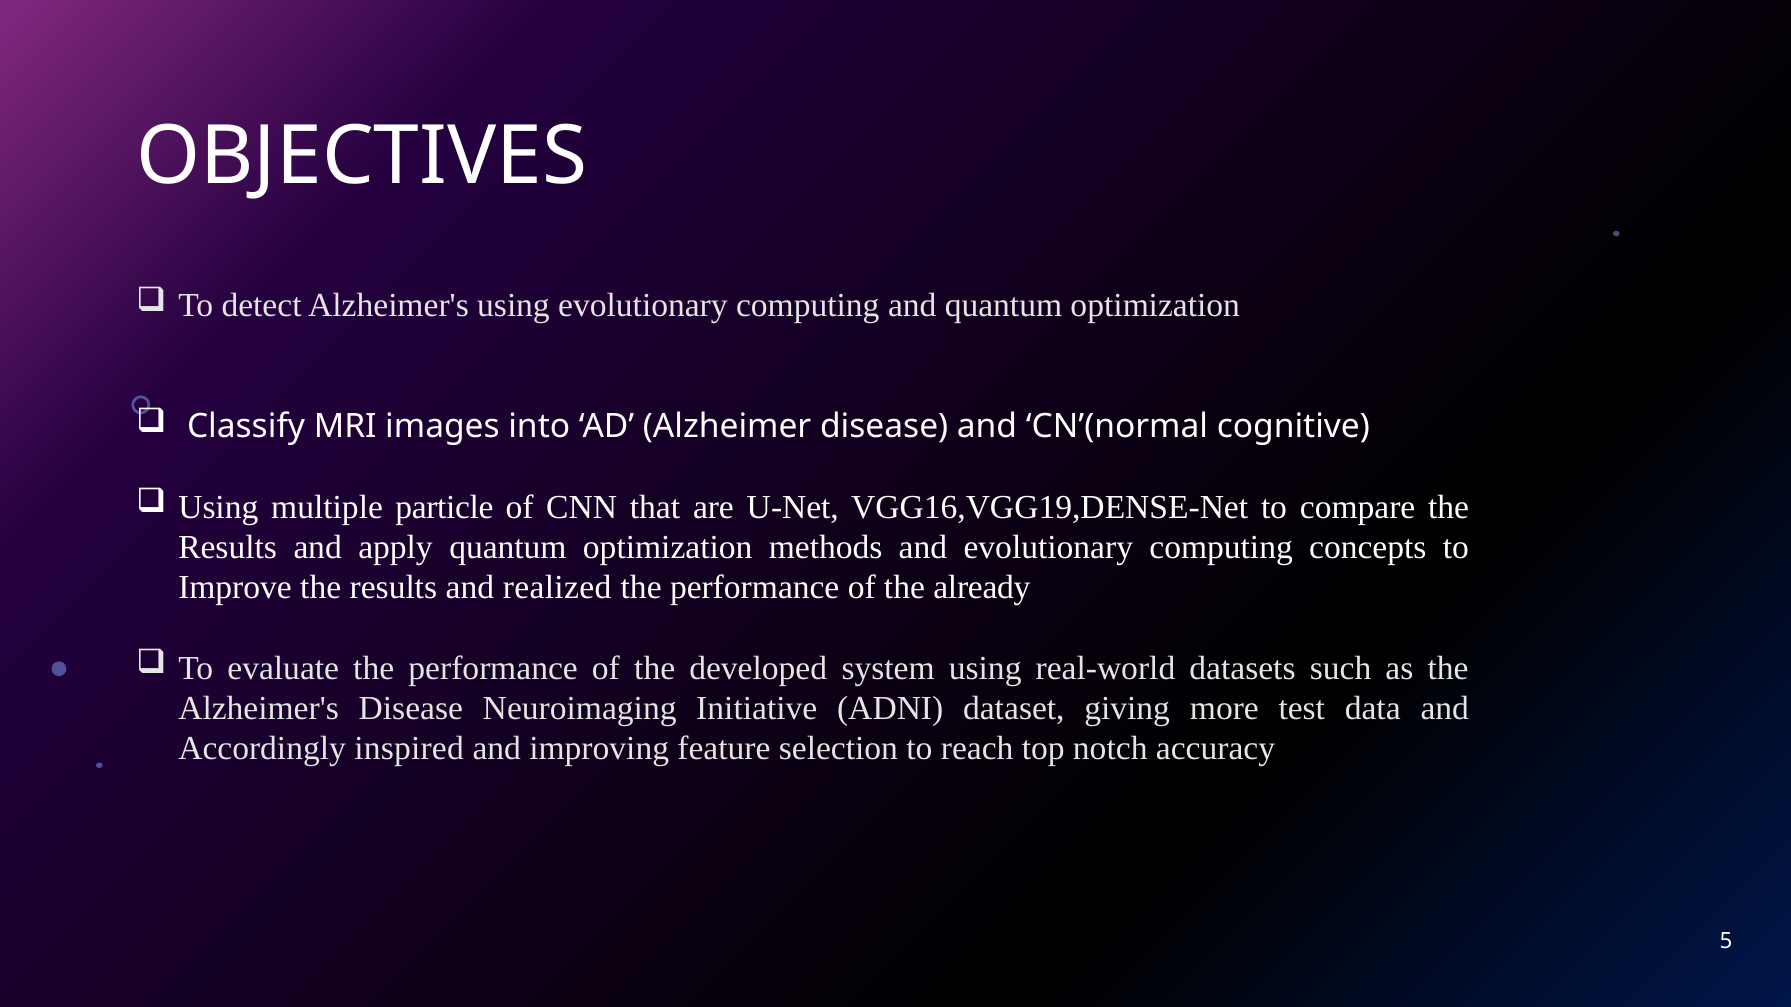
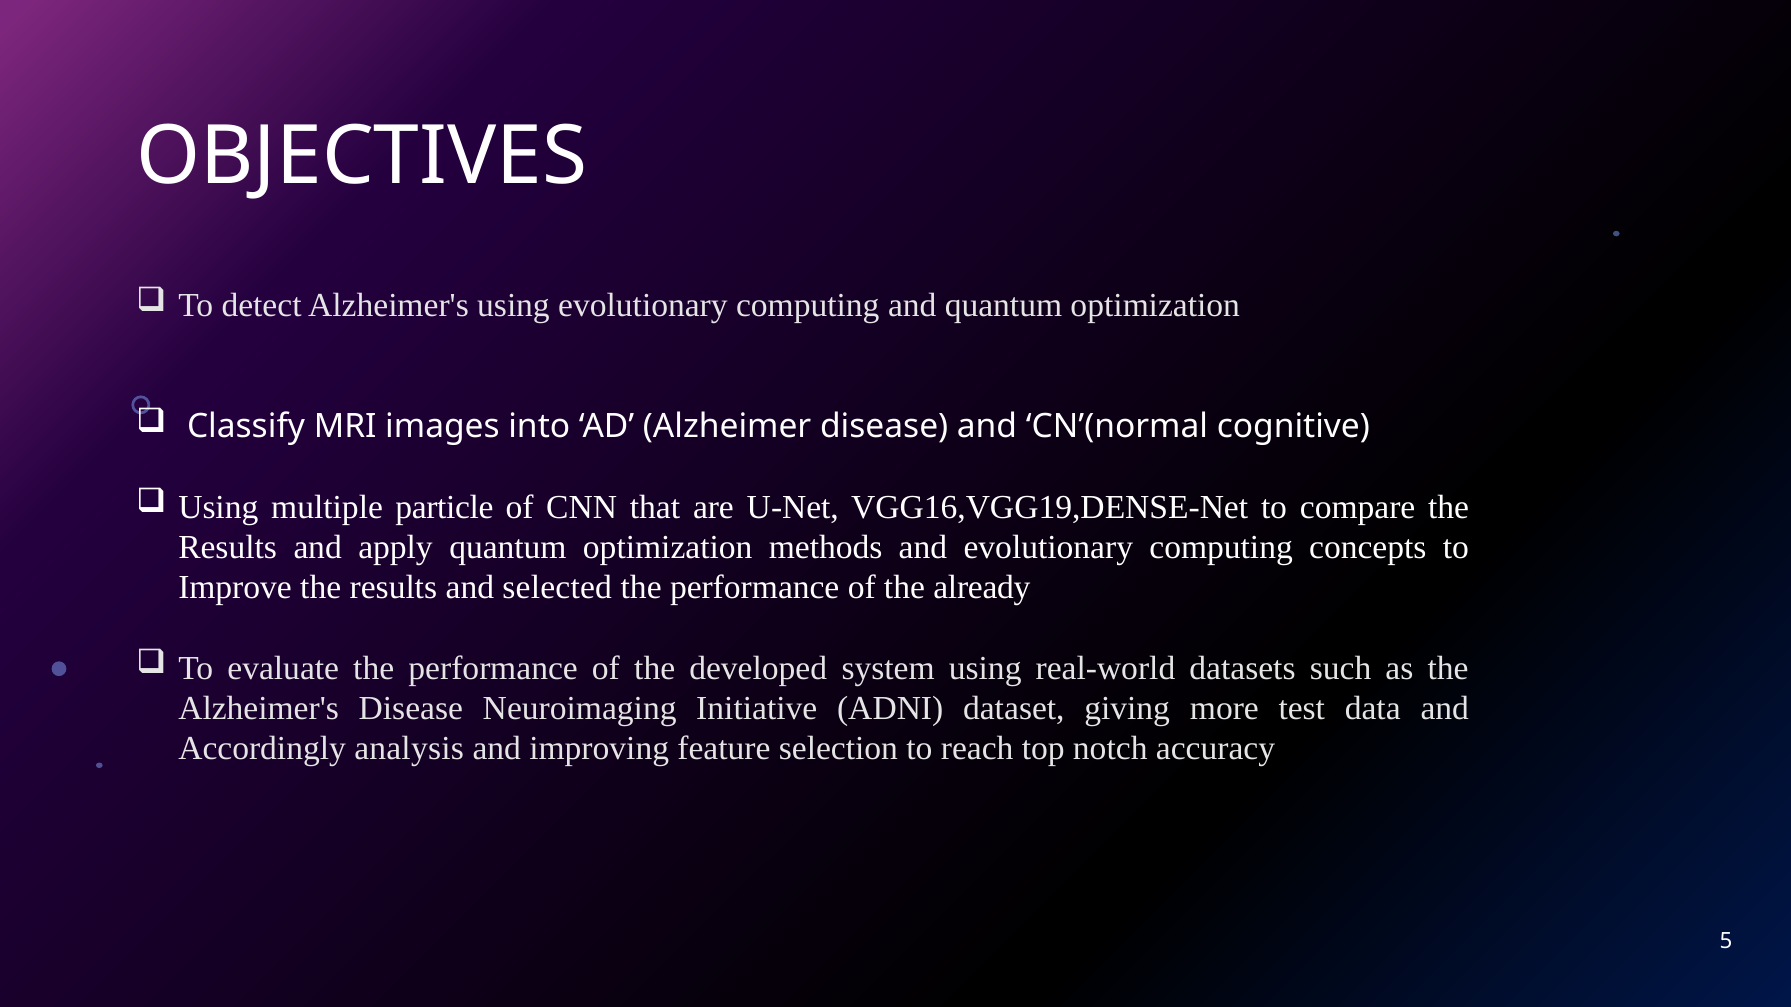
realized: realized -> selected (557, 588)
inspired: inspired -> analysis (409, 749)
